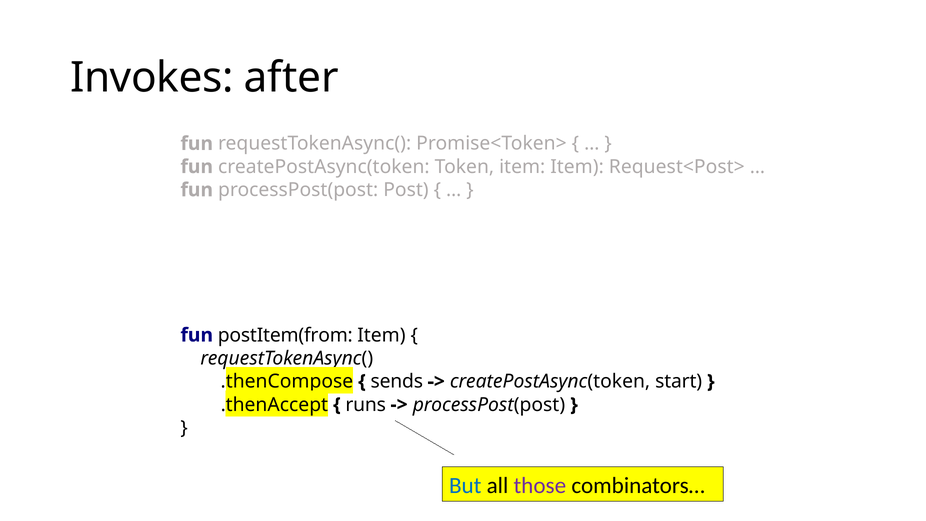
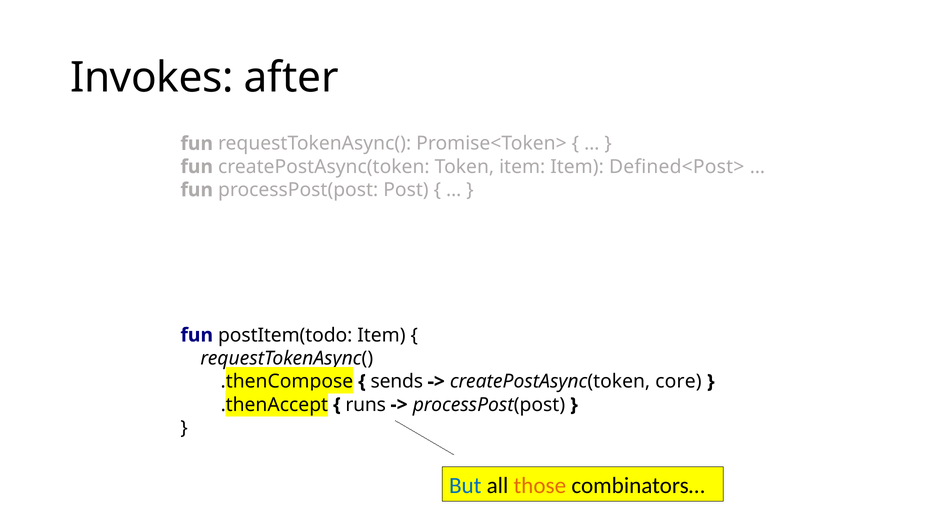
Request<Post>: Request<Post> -> Defined<Post> (677, 167)
postItem(from: postItem(from -> postItem(todo (285, 335)
start: start -> core (678, 381)
those colour: purple -> orange (540, 485)
